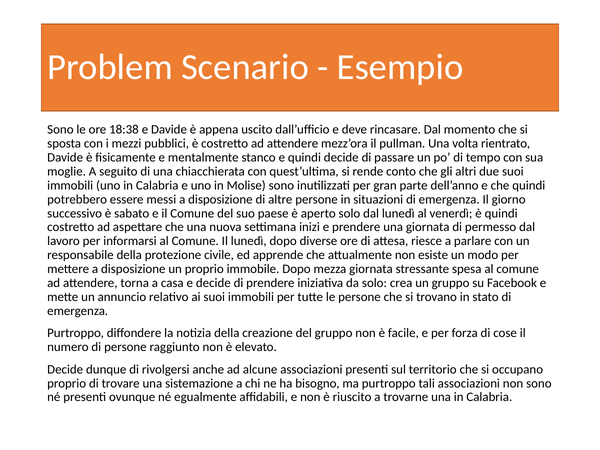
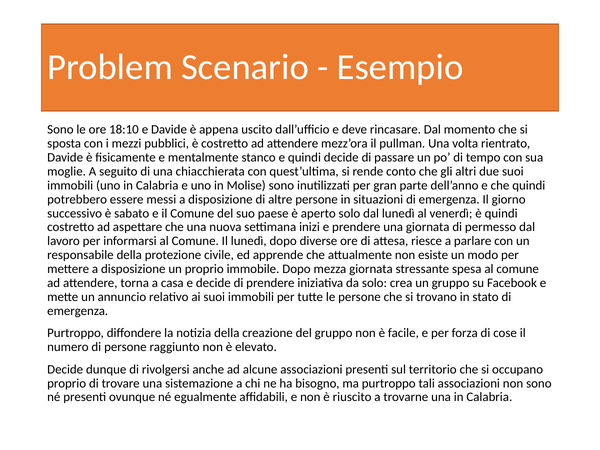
18:38: 18:38 -> 18:10 (124, 130)
